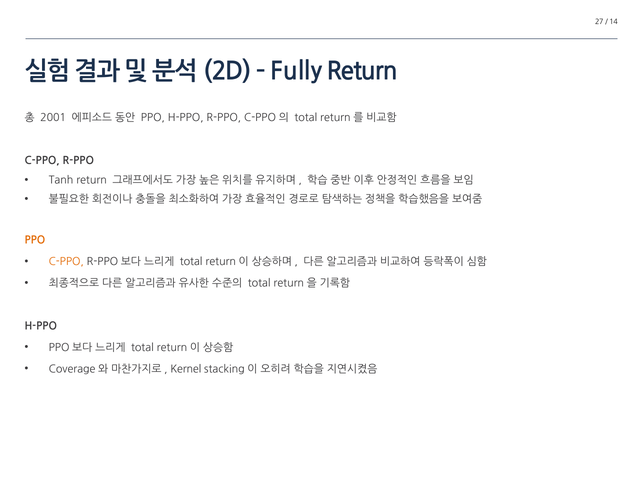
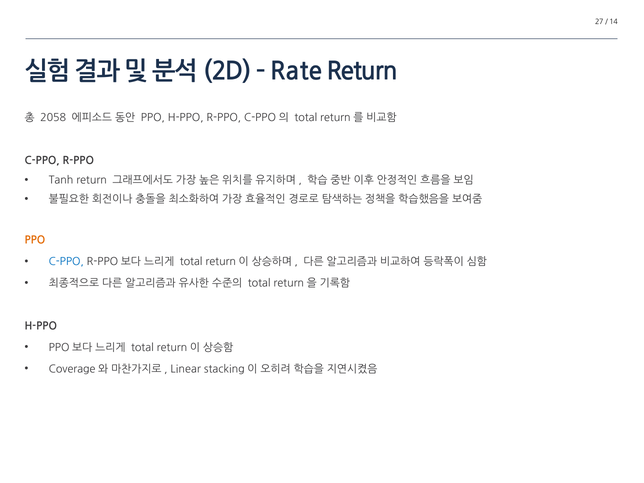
Fully: Fully -> Rate (296, 71)
2001: 2001 -> 2058 (53, 118)
C-PPO colour: orange -> blue (66, 262)
Kernel: Kernel -> Linear (186, 369)
